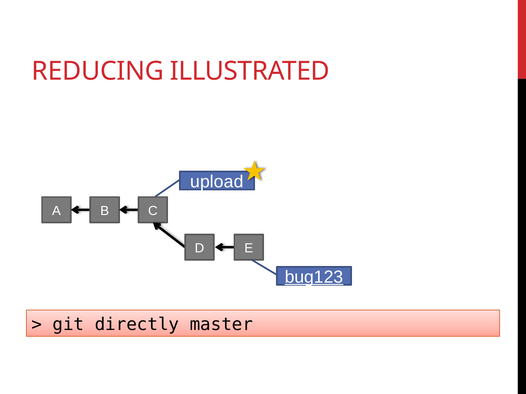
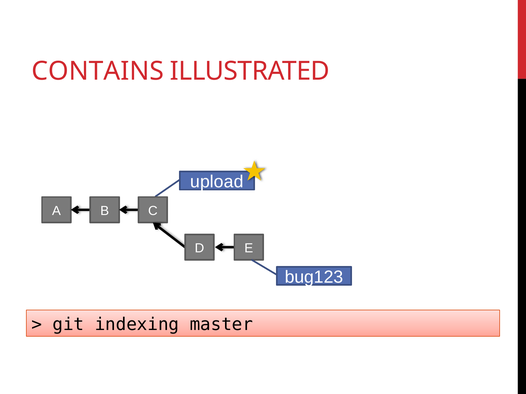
REDUCING: REDUCING -> CONTAINS (98, 71)
bug123 underline: present -> none (314, 277)
directly: directly -> indexing (137, 325)
